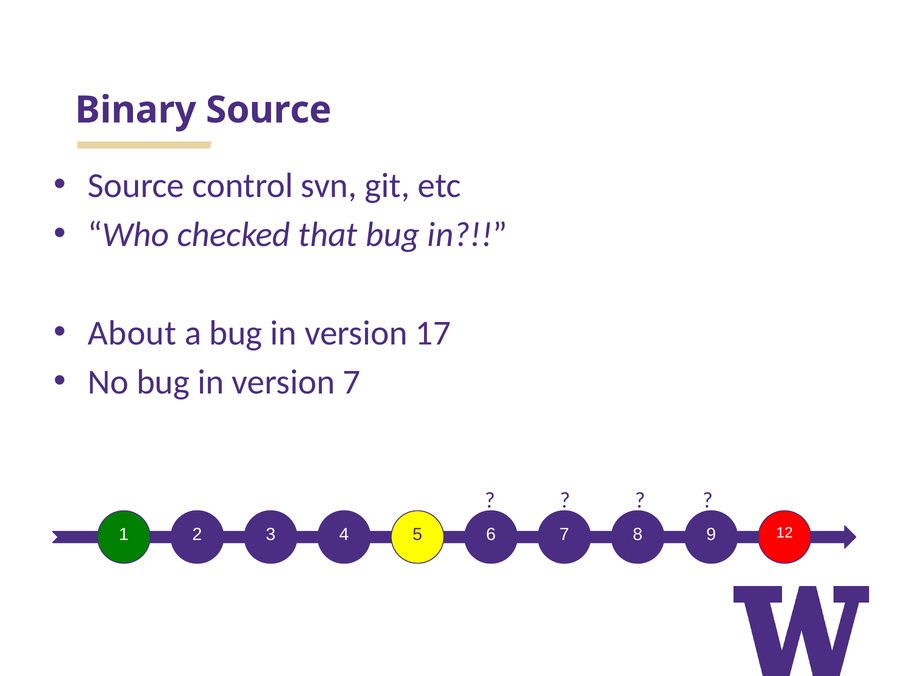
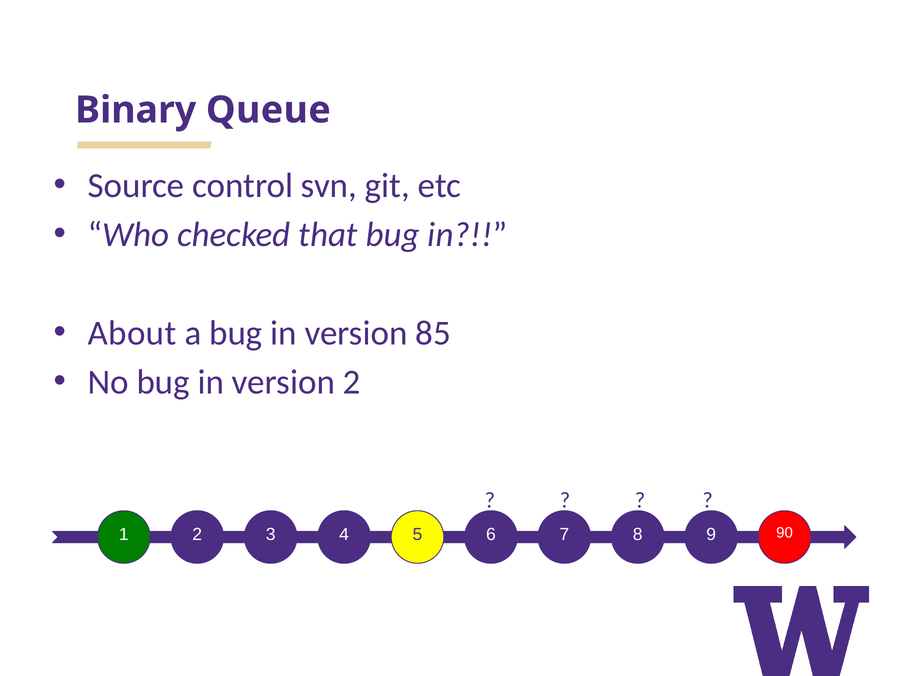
Binary Source: Source -> Queue (268, 110)
17: 17 -> 85 (433, 333)
version 7: 7 -> 2 (352, 382)
12: 12 -> 90 (785, 533)
